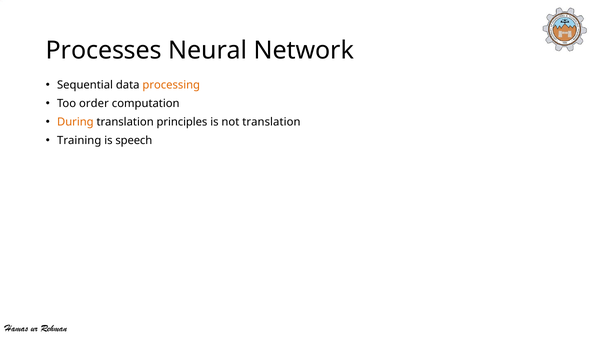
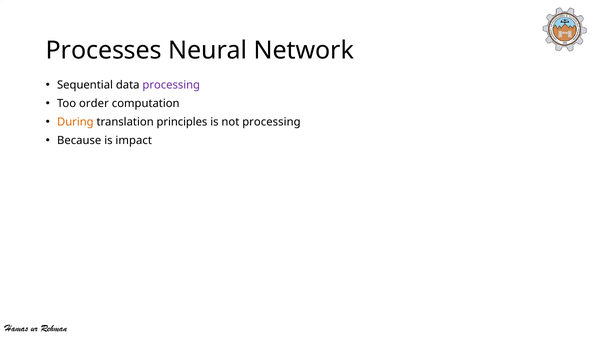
processing colour: orange -> purple (171, 85)
not translation: translation -> processing (271, 122)
Training: Training -> Because (79, 141)
speech: speech -> impact (134, 141)
